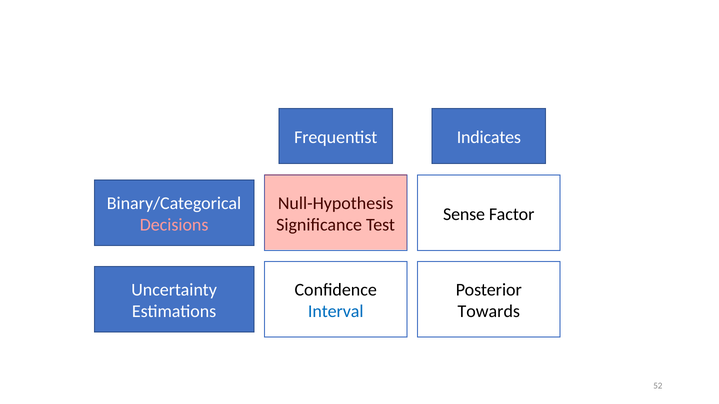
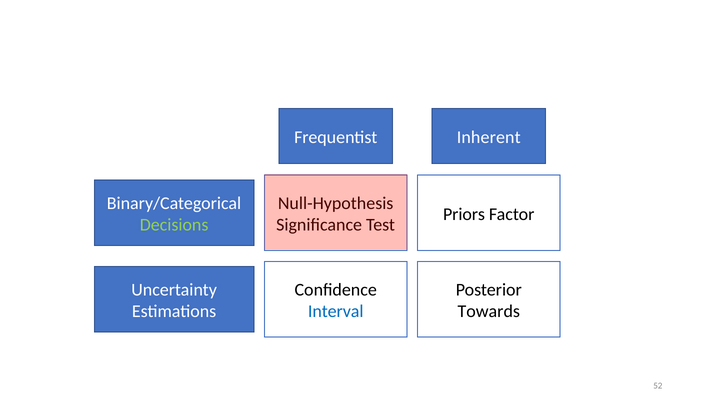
Indicates: Indicates -> Inherent (489, 137)
Sense: Sense -> Priors (464, 214)
Decisions colour: pink -> light green (174, 225)
